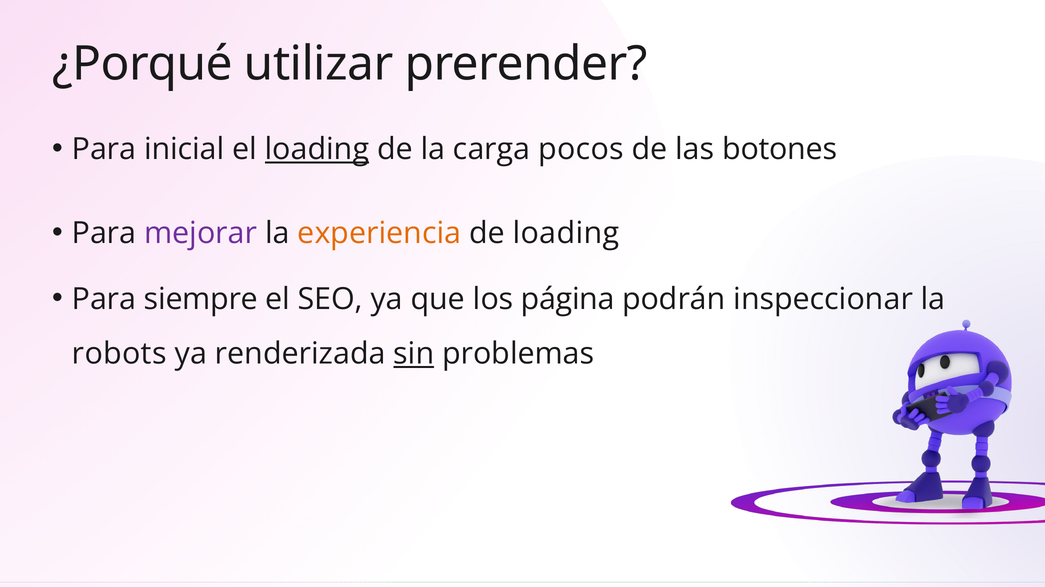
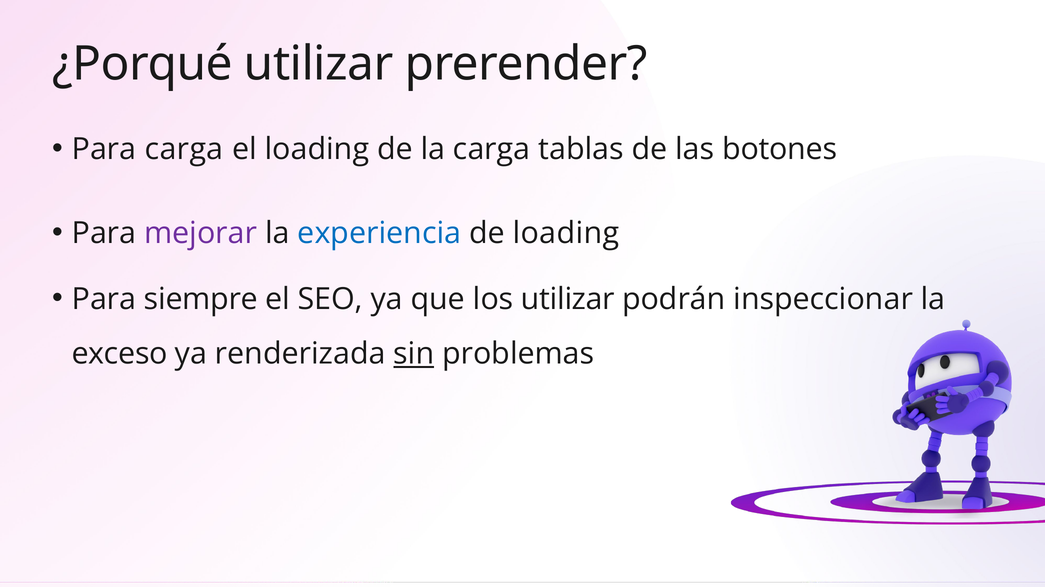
Para inicial: inicial -> carga (184, 150)
loading underline: present -> none (317, 150)
pocos: pocos -> tablas (581, 150)
experiencia colour: orange -> blue (379, 234)
los página: página -> utilizar (568, 299)
robots: robots -> exceso (120, 354)
